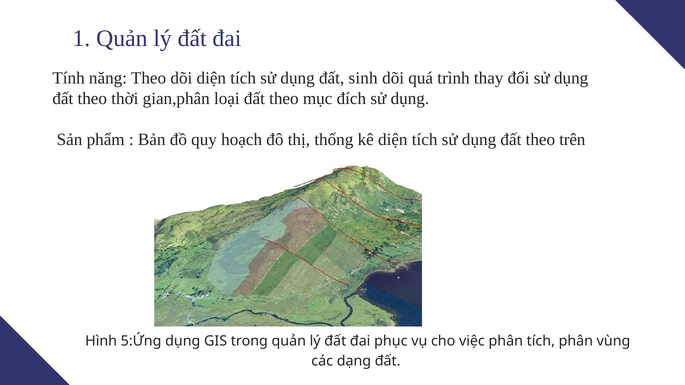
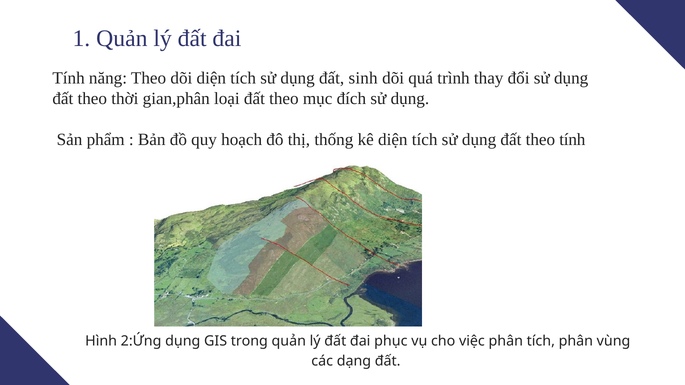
theo trên: trên -> tính (572, 140)
5:Ứng: 5:Ứng -> 2:Ứng (141, 341)
